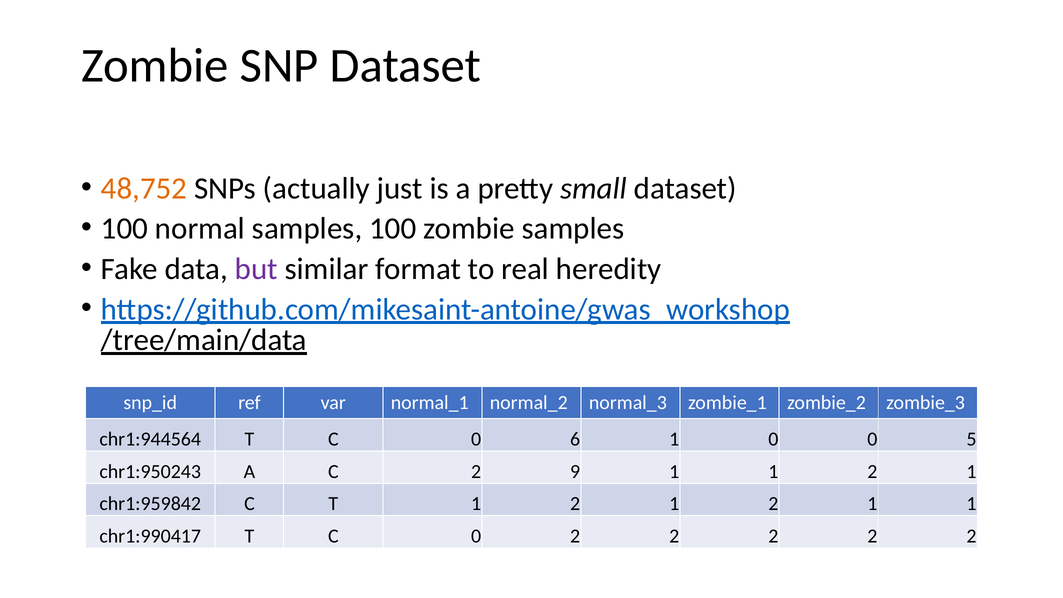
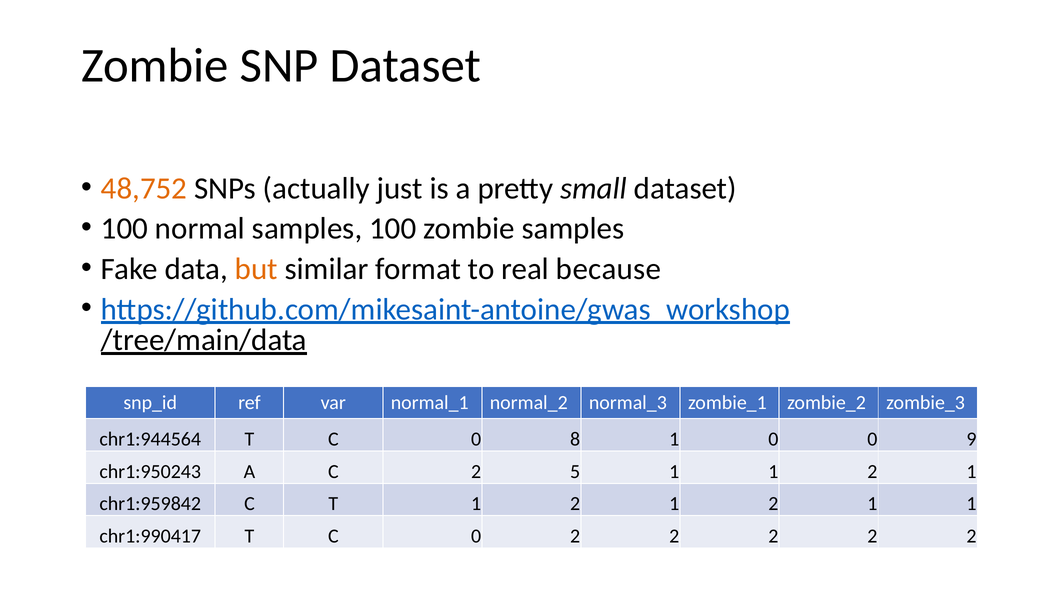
but colour: purple -> orange (256, 269)
heredity: heredity -> because (609, 269)
6: 6 -> 8 (575, 439)
5: 5 -> 9 (971, 439)
9: 9 -> 5 (575, 471)
